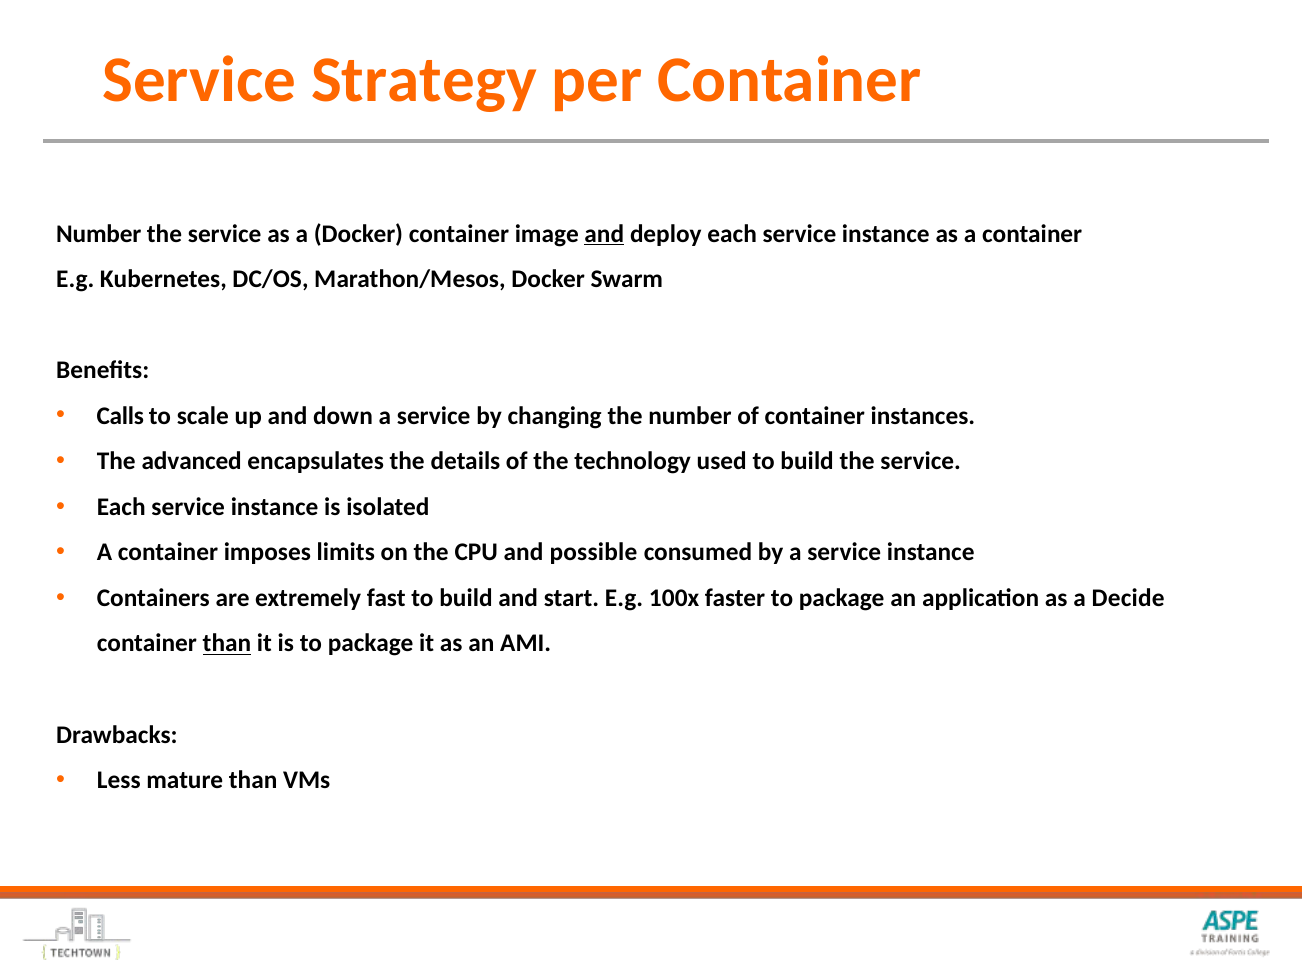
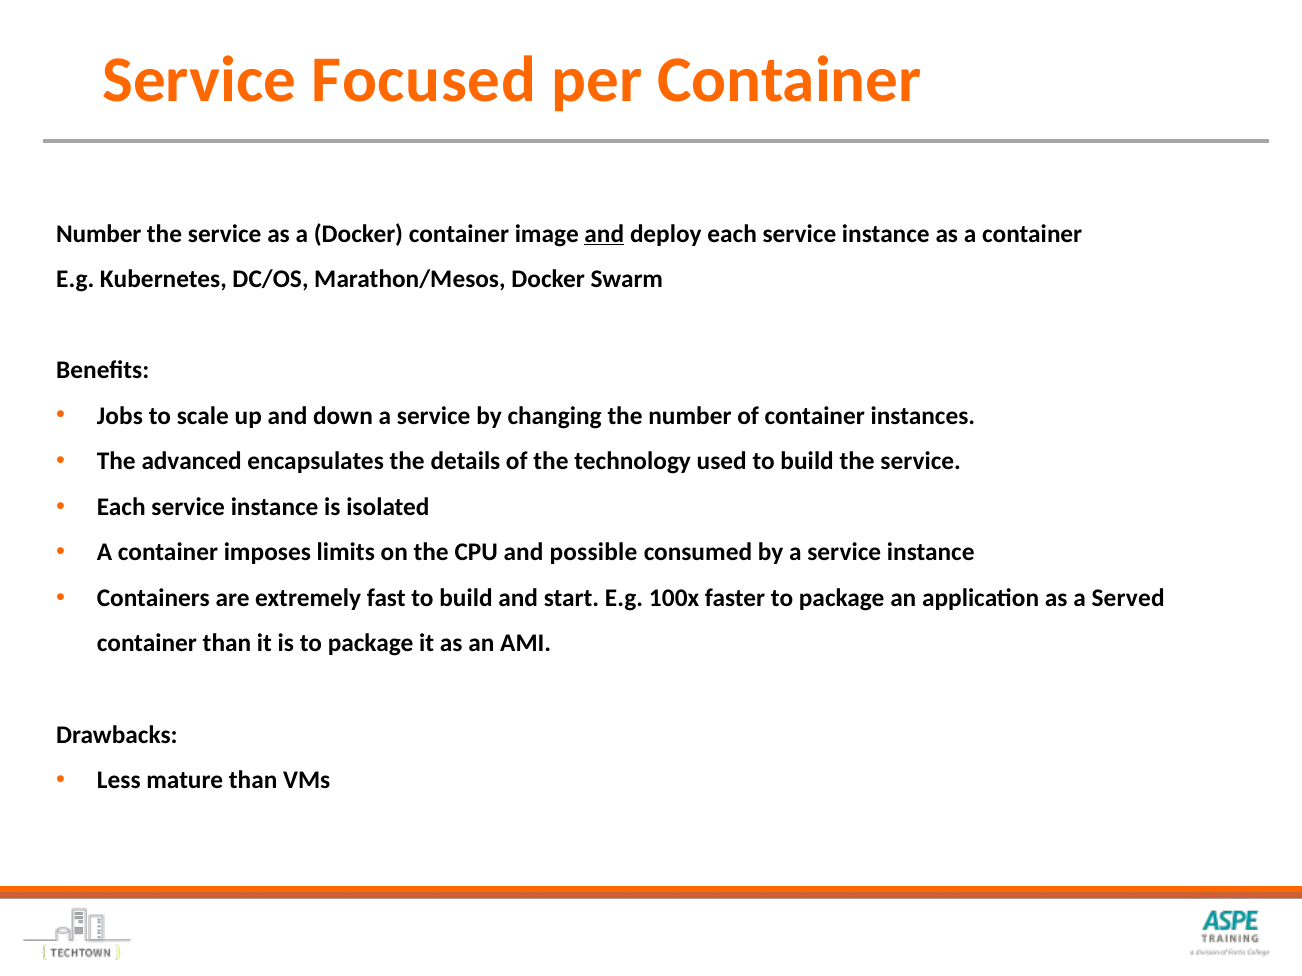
Strategy: Strategy -> Focused (424, 80)
Calls: Calls -> Jobs (120, 416)
Decide: Decide -> Served (1128, 598)
than underline: present -> none (227, 644)
